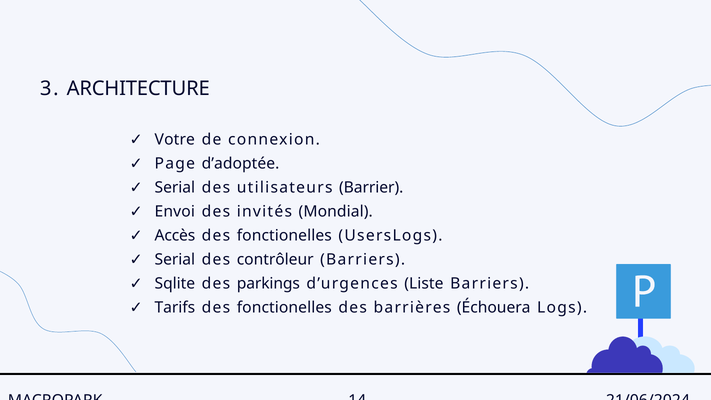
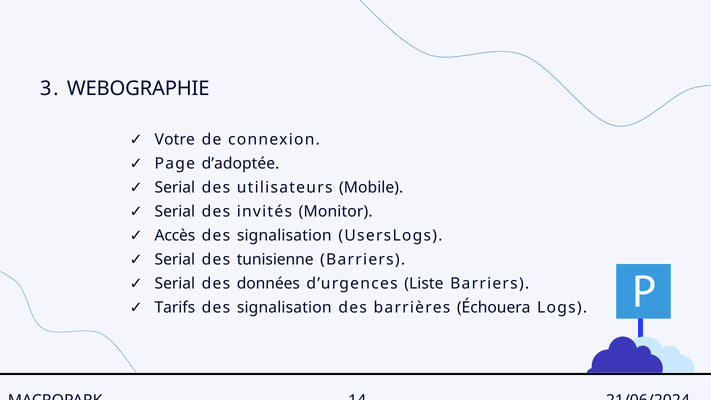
ARCHITECTURE: ARCHITECTURE -> WEBOGRAPHIE (138, 88)
Barrier: Barrier -> Mobile (371, 188)
Envoi: Envoi -> Serial (175, 212)
Mondial: Mondial -> Monitor (336, 212)
fonctionelles: fonctionelles -> signalisation (284, 236)
contrôleur: contrôleur -> tunisienne (275, 260)
Sqlite: Sqlite -> Serial (175, 284)
parkings: parkings -> données (268, 284)
fonctionelles: fonctionelles -> signalisation (284, 308)
